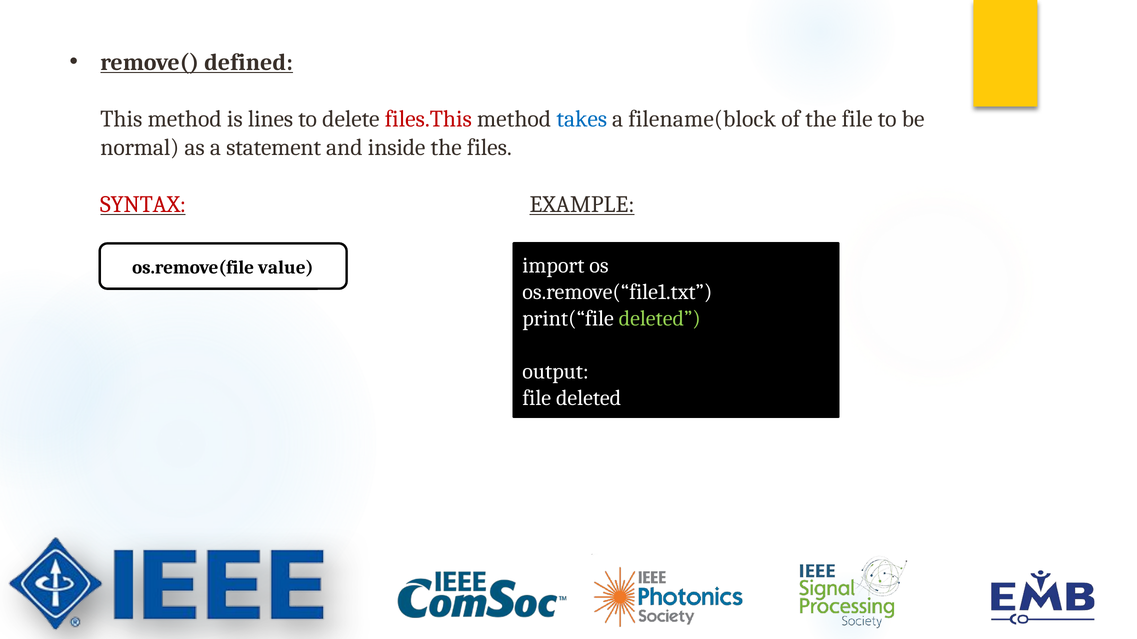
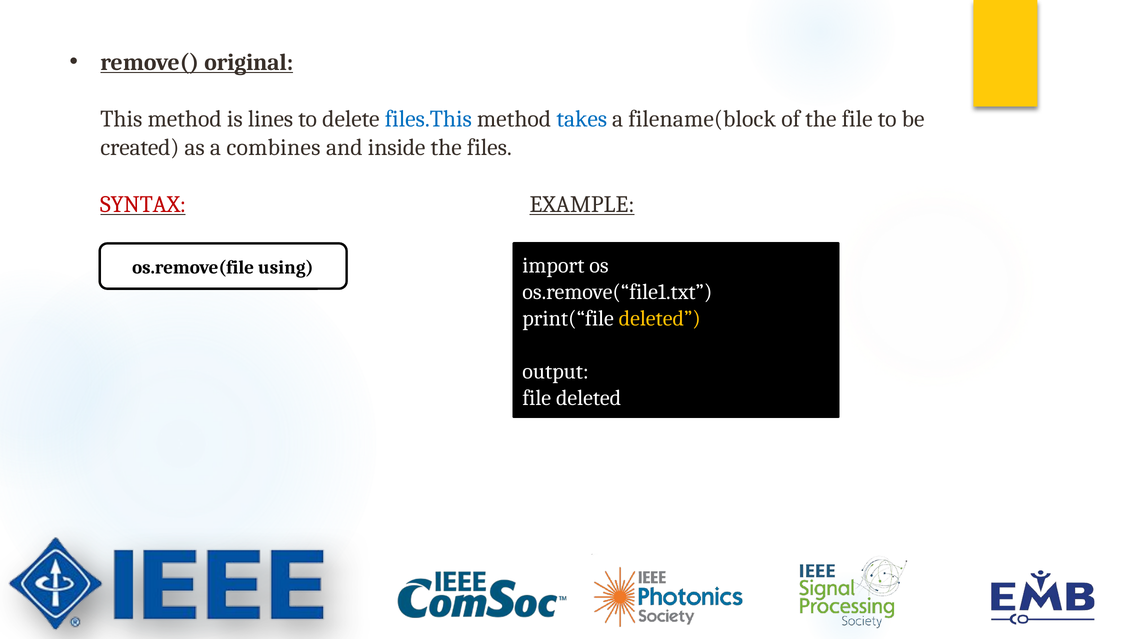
defined: defined -> original (249, 62)
files.This colour: red -> blue (428, 119)
normal: normal -> created (140, 148)
statement: statement -> combines (273, 148)
value: value -> using (286, 268)
deleted colour: light green -> yellow (660, 319)
